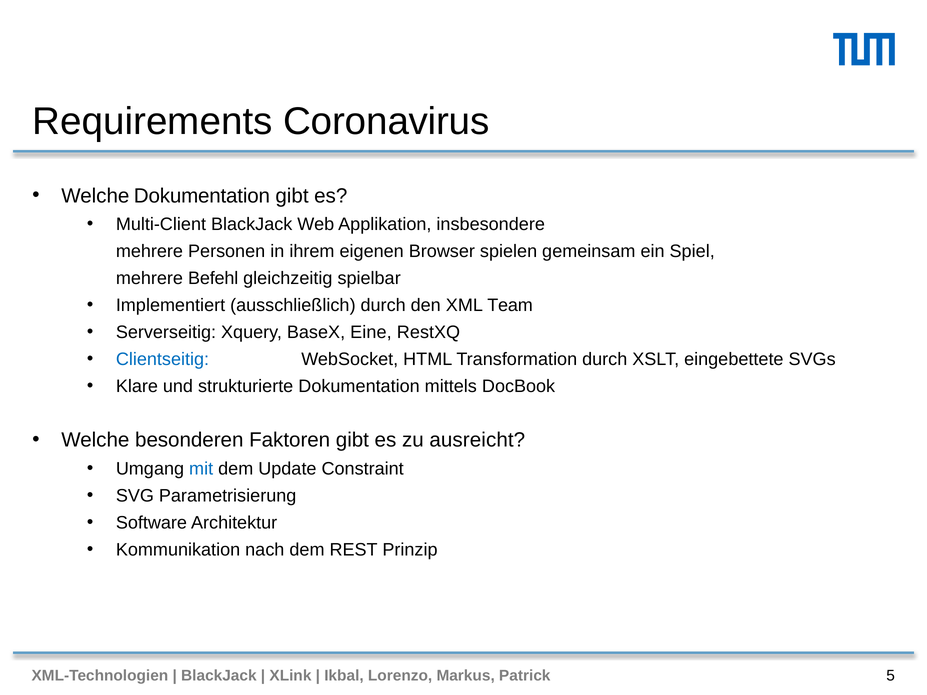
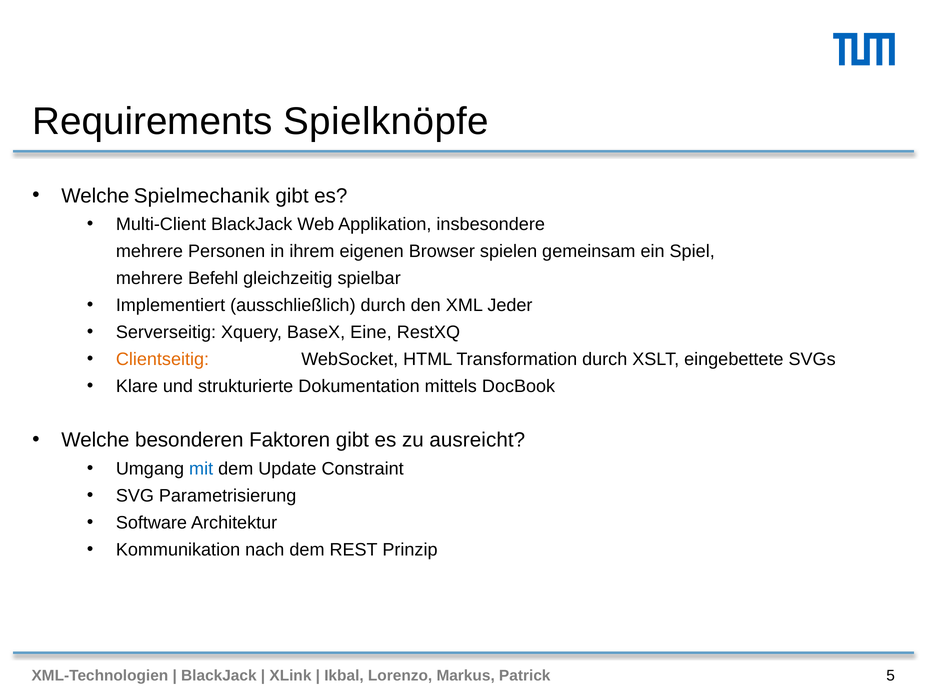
Coronavirus: Coronavirus -> Spielknöpfe (386, 122)
Welche Dokumentation: Dokumentation -> Spielmechanik (202, 196)
Team: Team -> Jeder (510, 305)
Clientseitig colour: blue -> orange (162, 359)
